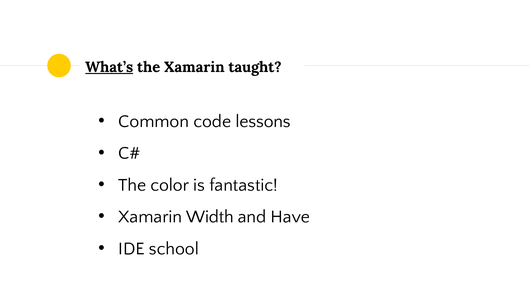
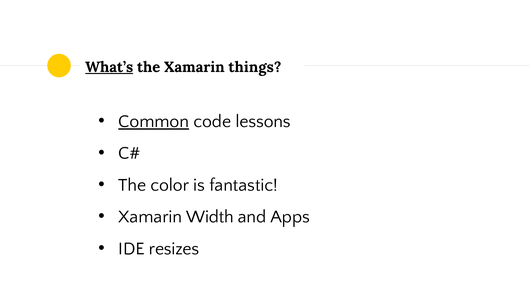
taught: taught -> things (255, 67)
Common underline: none -> present (154, 121)
Have: Have -> Apps (290, 216)
school: school -> resizes (174, 248)
